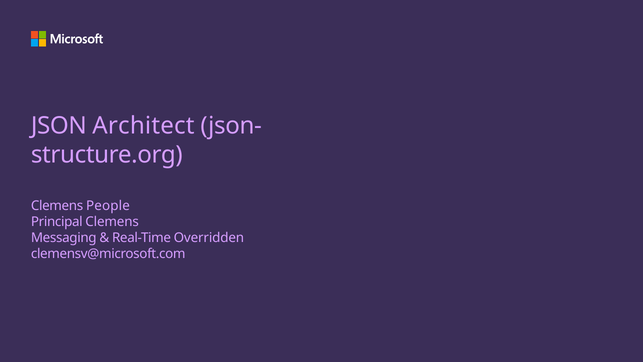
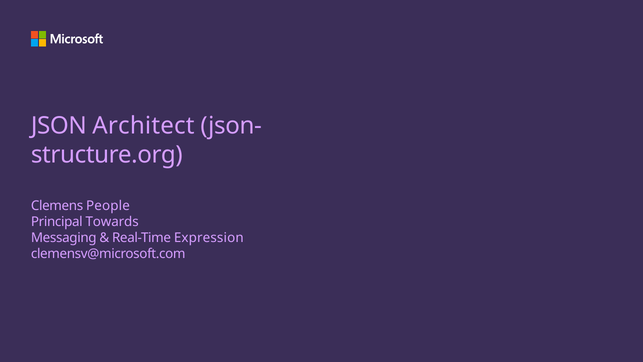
Principal Clemens: Clemens -> Towards (112, 222)
Overridden: Overridden -> Expression (209, 238)
